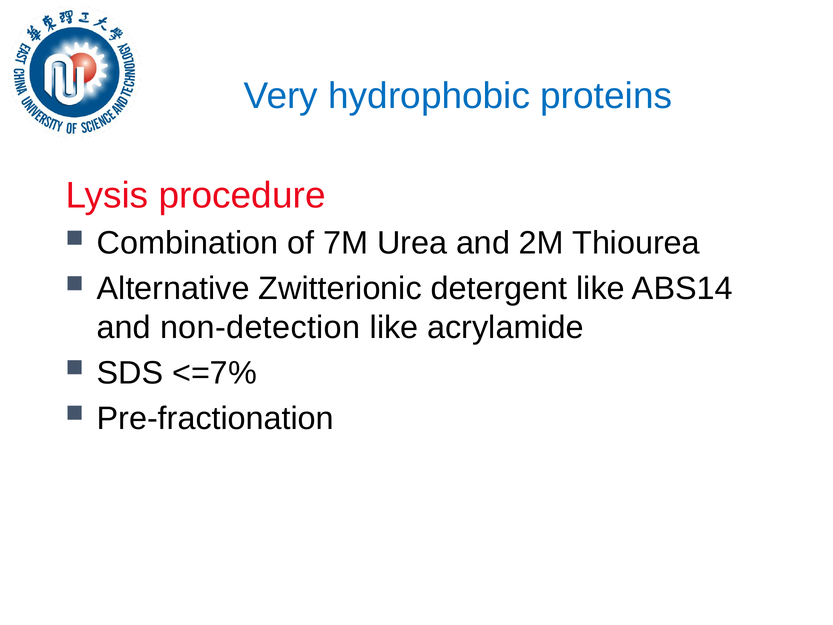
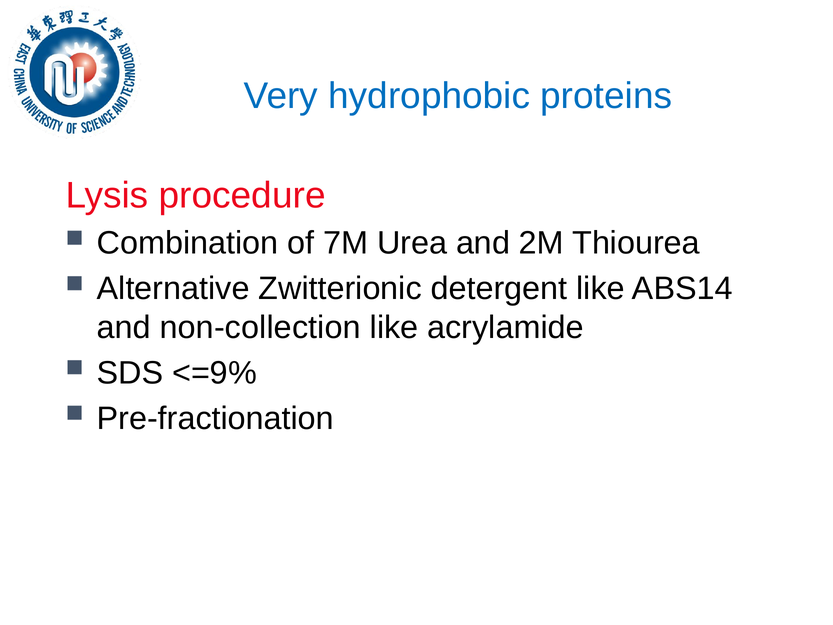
non-detection: non-detection -> non-collection (260, 327)
<=7%: <=7% -> <=9% (215, 373)
